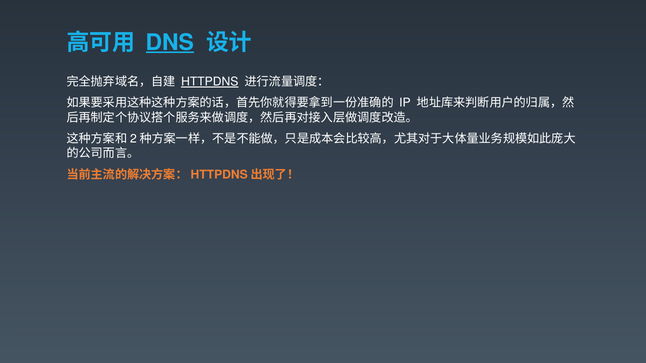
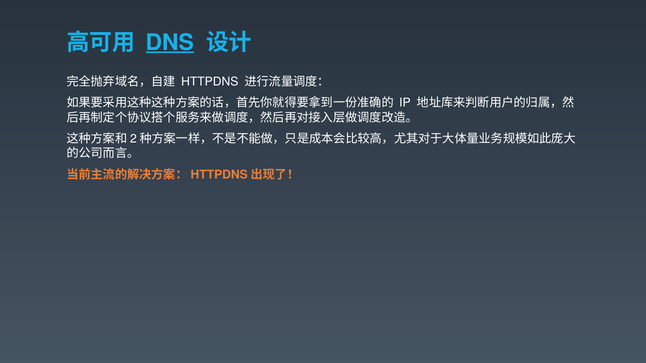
HTTPDNS underline: present -> none (210, 82)
